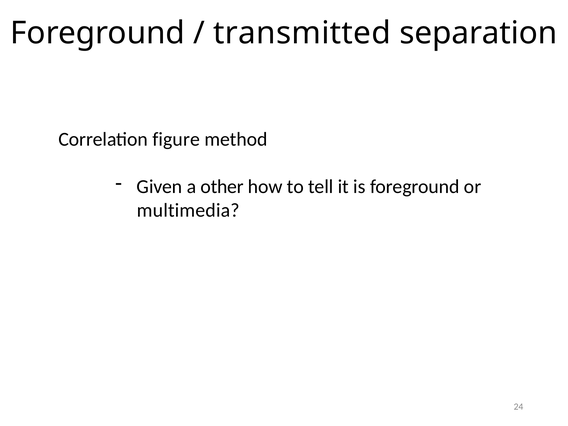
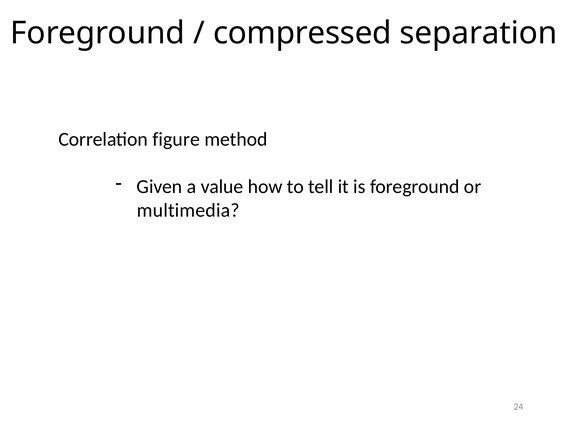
transmitted: transmitted -> compressed (302, 33)
other: other -> value (222, 187)
